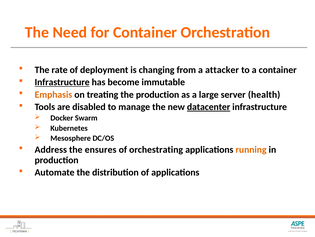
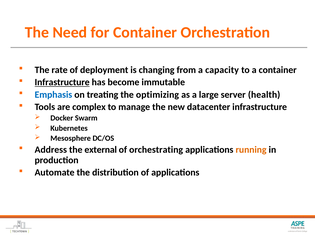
attacker: attacker -> capacity (222, 70)
Emphasis colour: orange -> blue (53, 94)
the production: production -> optimizing (157, 94)
disabled: disabled -> complex (89, 107)
datacenter underline: present -> none (209, 107)
ensures: ensures -> external (101, 149)
